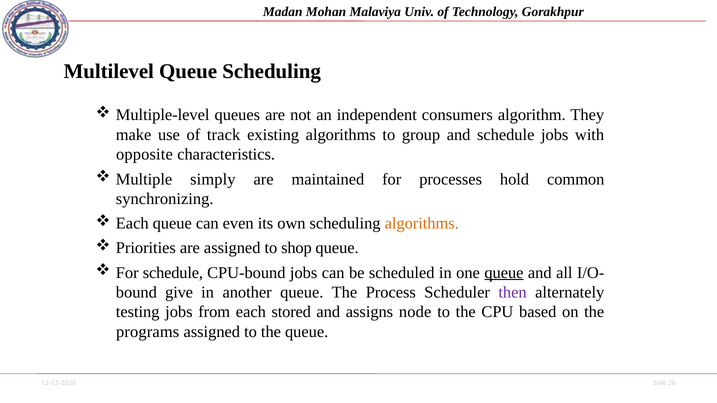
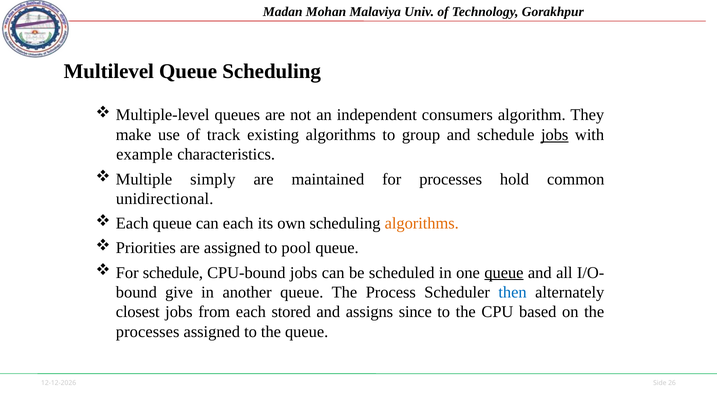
jobs underline: none -> present (555, 135)
opposite: opposite -> example (144, 155)
synchronizing: synchronizing -> unidirectional (165, 199)
can even: even -> each (238, 224)
shop: shop -> pool (296, 248)
then colour: purple -> blue (513, 293)
testing: testing -> closest (138, 312)
node: node -> since (415, 312)
programs: programs -> processes (148, 332)
